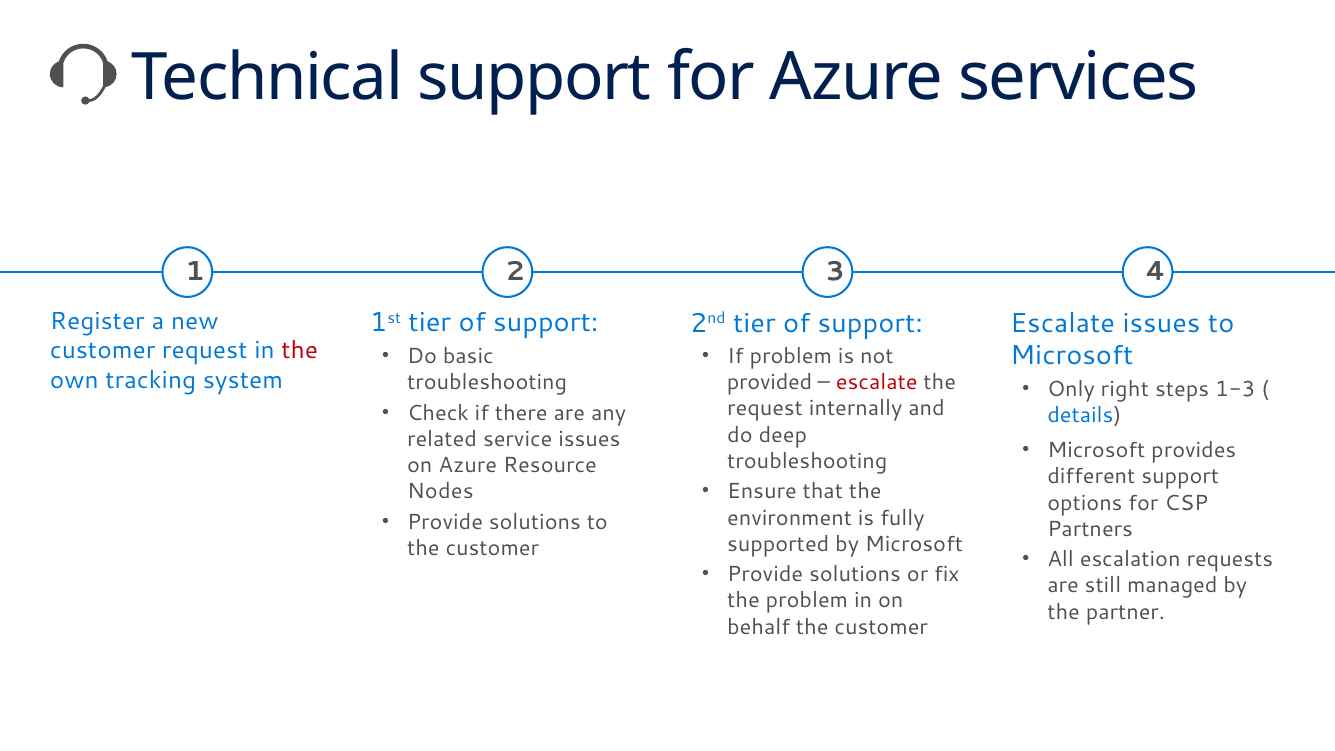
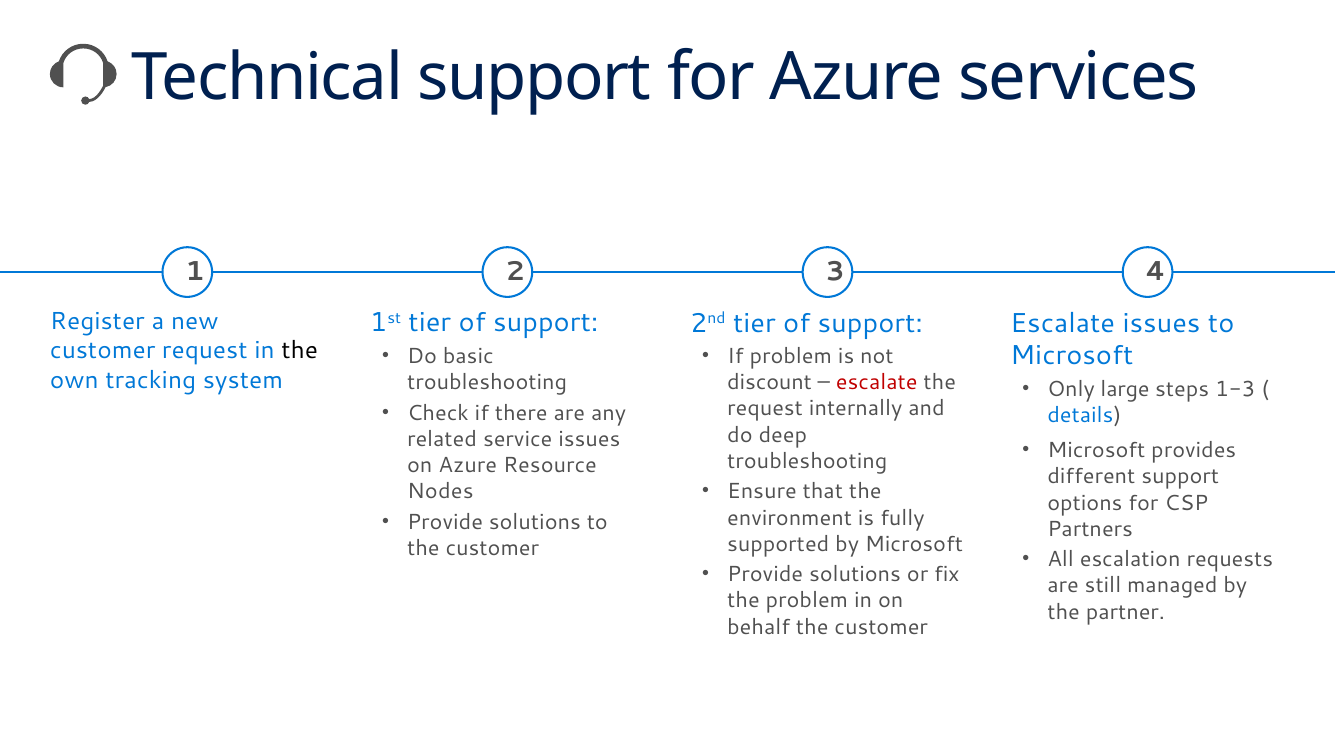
the colour: red -> black (300, 351)
provided: provided -> discount (770, 383)
right: right -> large (1125, 389)
